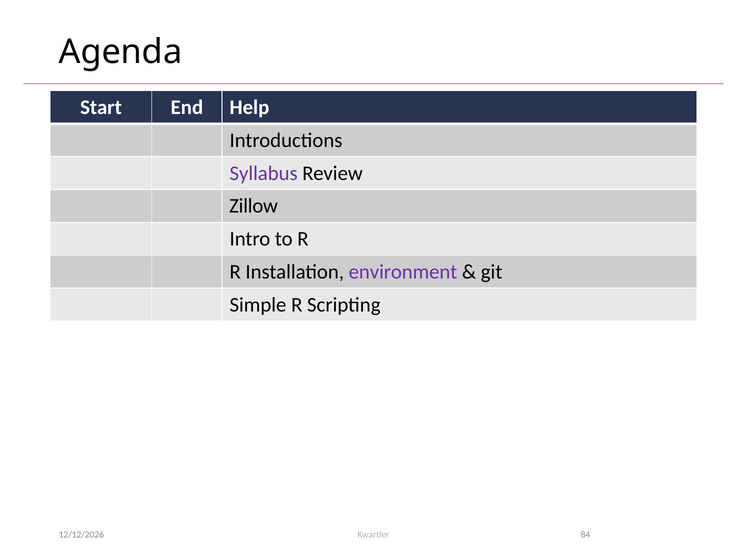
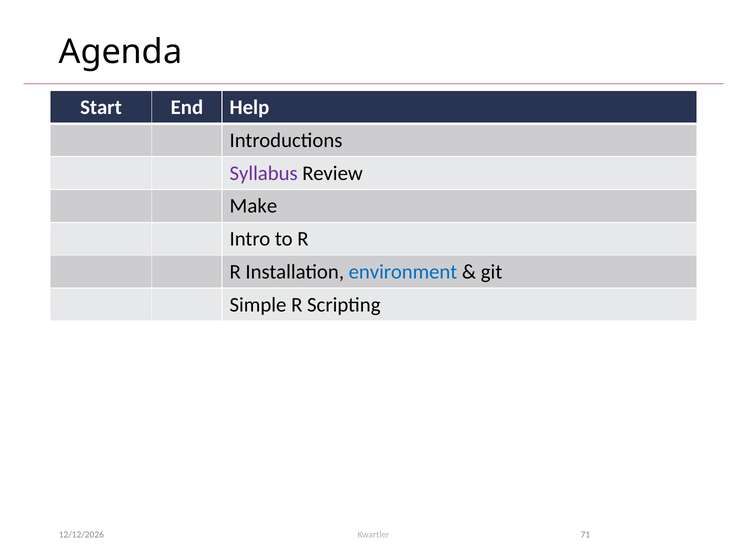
Zillow: Zillow -> Make (253, 206)
environment colour: purple -> blue (403, 272)
84: 84 -> 71 (585, 535)
